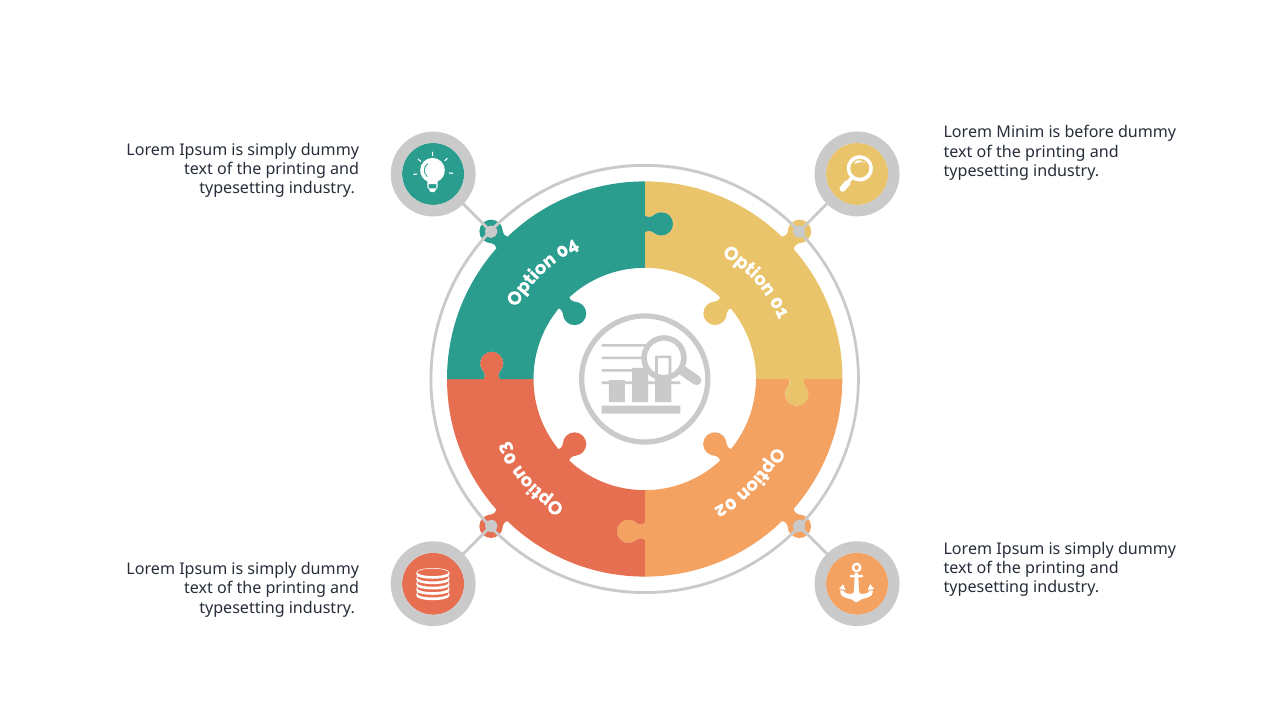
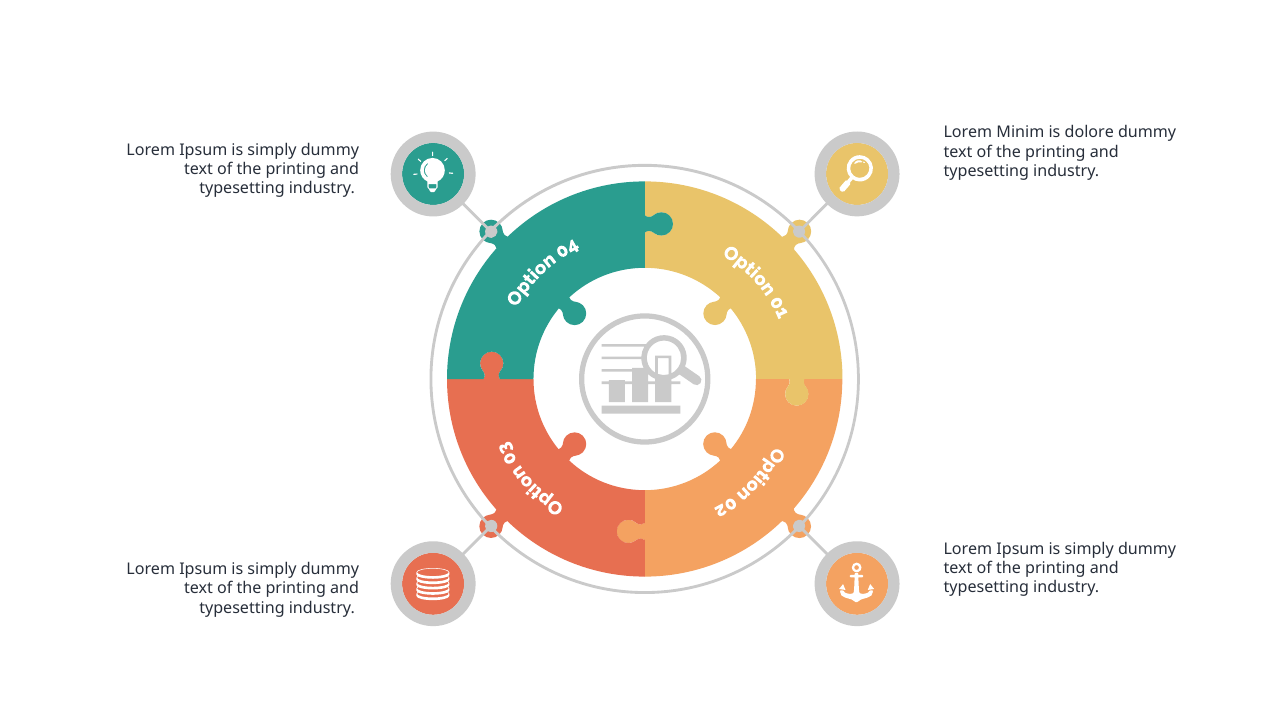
before: before -> dolore (1089, 132)
